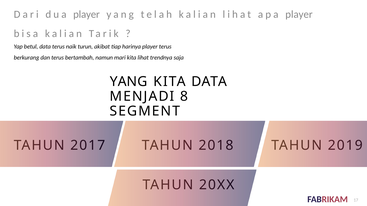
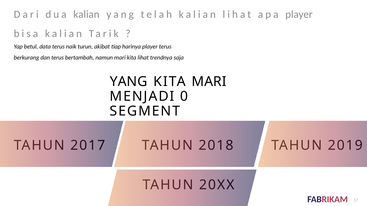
dua player: player -> kalian (86, 14)
KITA DATA: DATA -> MARI (209, 82)
8: 8 -> 0 (184, 97)
